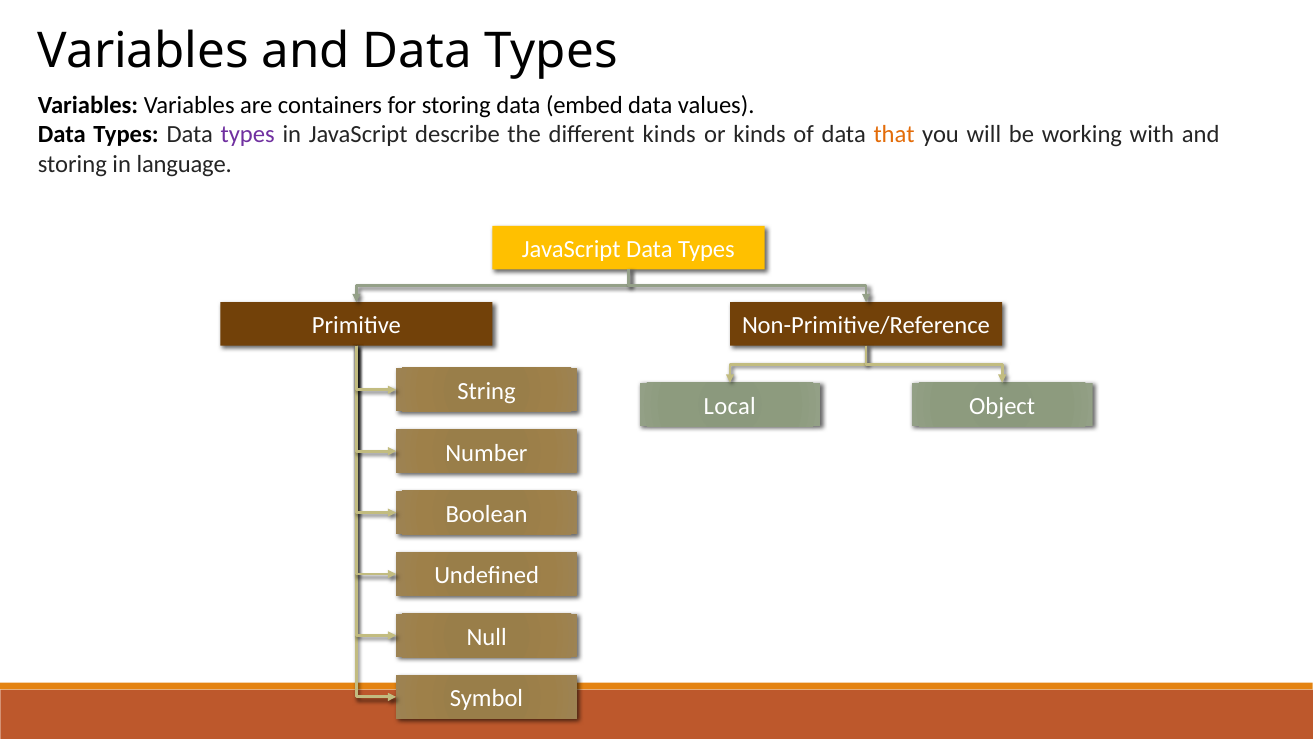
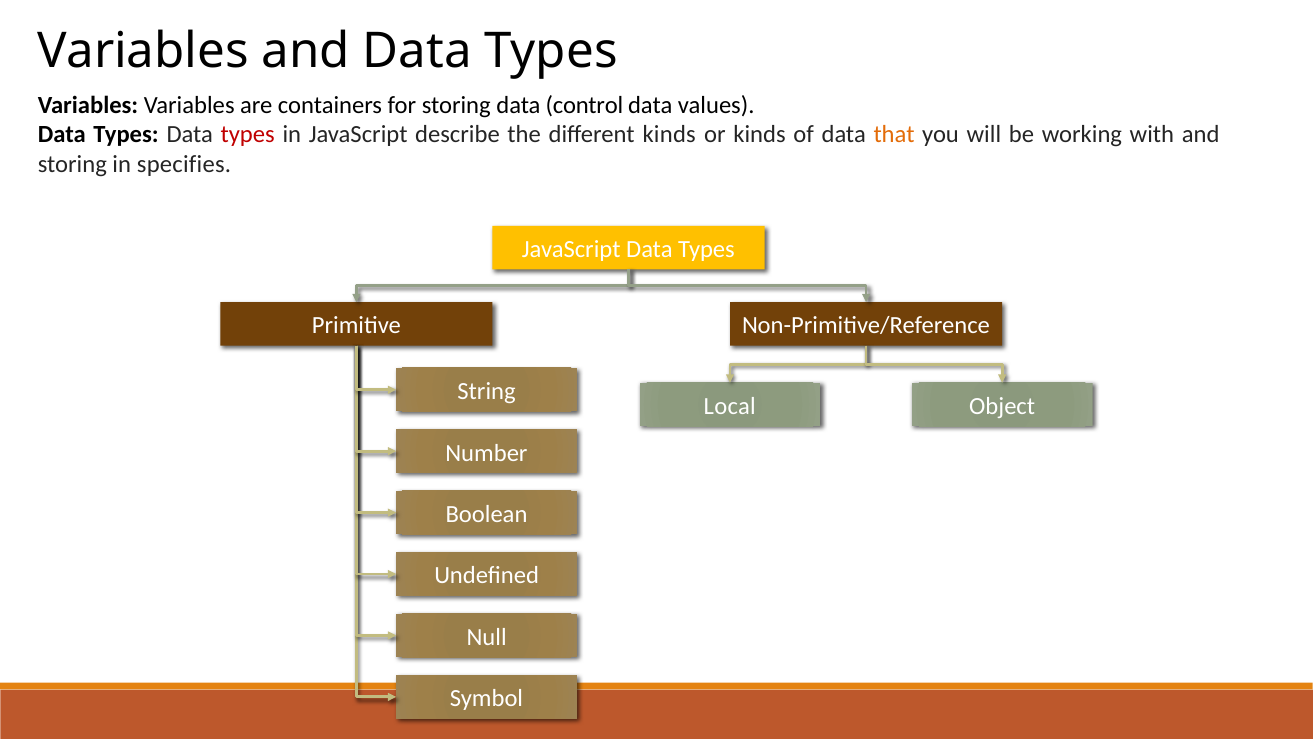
embed: embed -> control (584, 105)
types colour: purple -> red (248, 135)
language: language -> specifies (184, 164)
